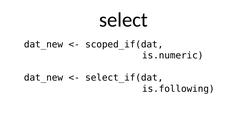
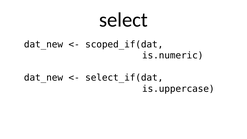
is.following: is.following -> is.uppercase (178, 89)
